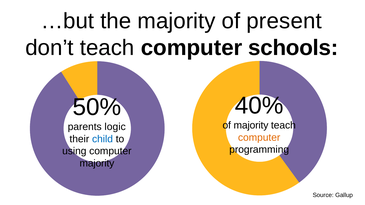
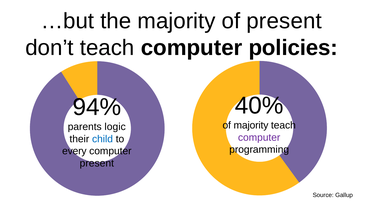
schools: schools -> policies (293, 48)
50%: 50% -> 94% (97, 107)
computer colour: orange -> purple (259, 138)
using: using -> every (74, 151)
majority: majority -> present (97, 164)
